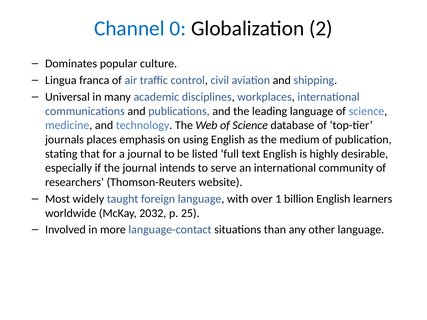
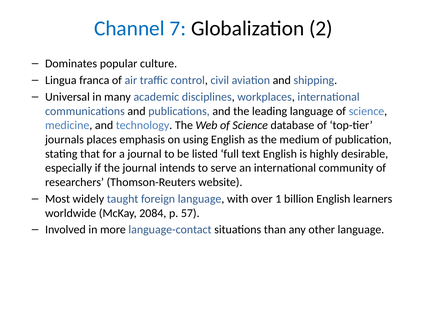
0: 0 -> 7 (178, 28)
2032: 2032 -> 2084 (153, 213)
25: 25 -> 57 (190, 213)
